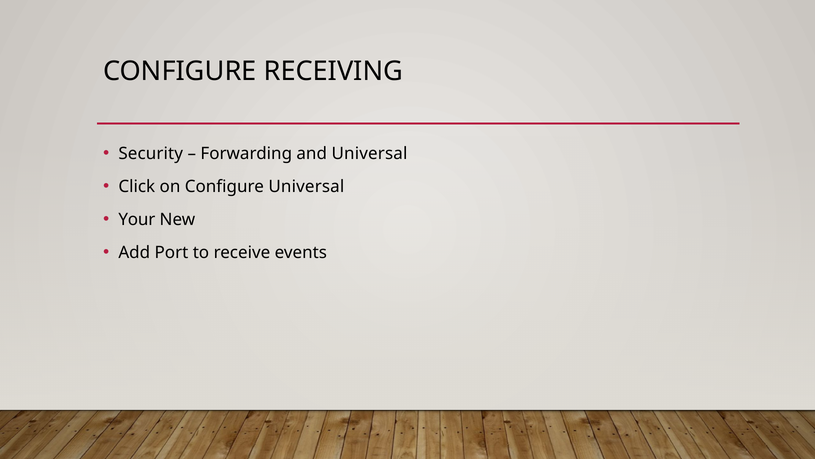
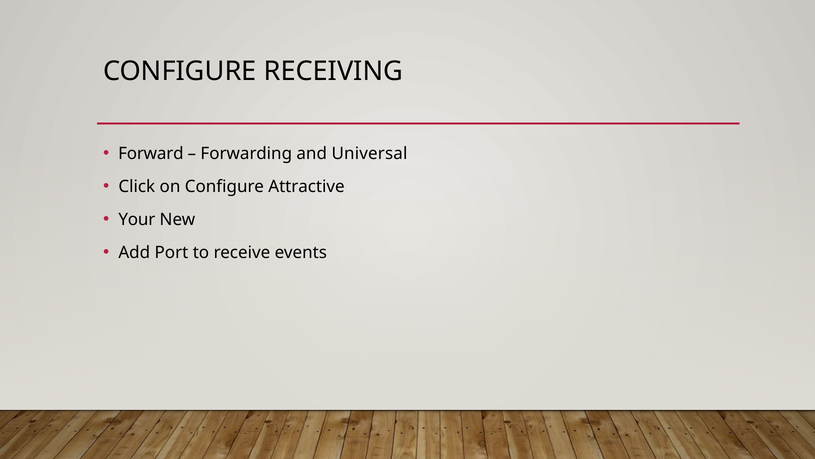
Security: Security -> Forward (151, 153)
Configure Universal: Universal -> Attractive (306, 186)
